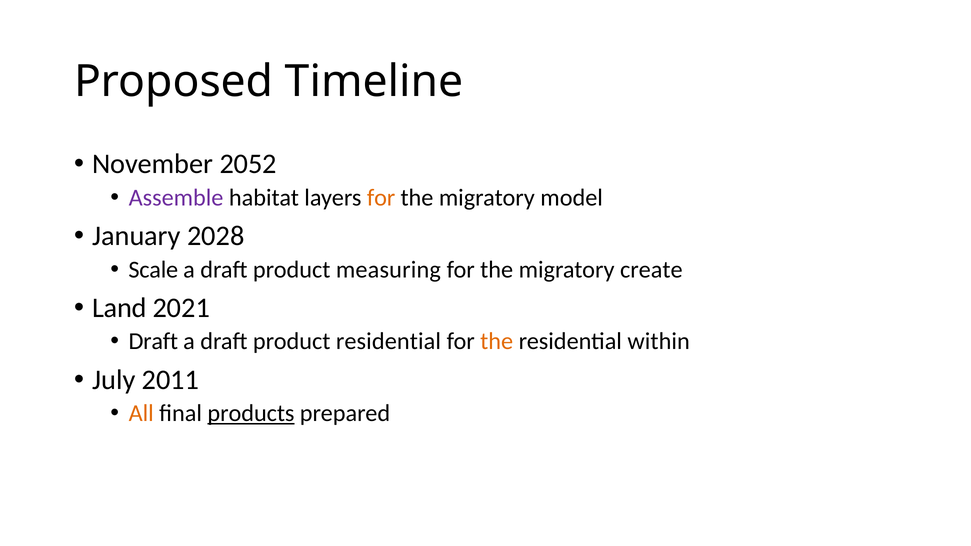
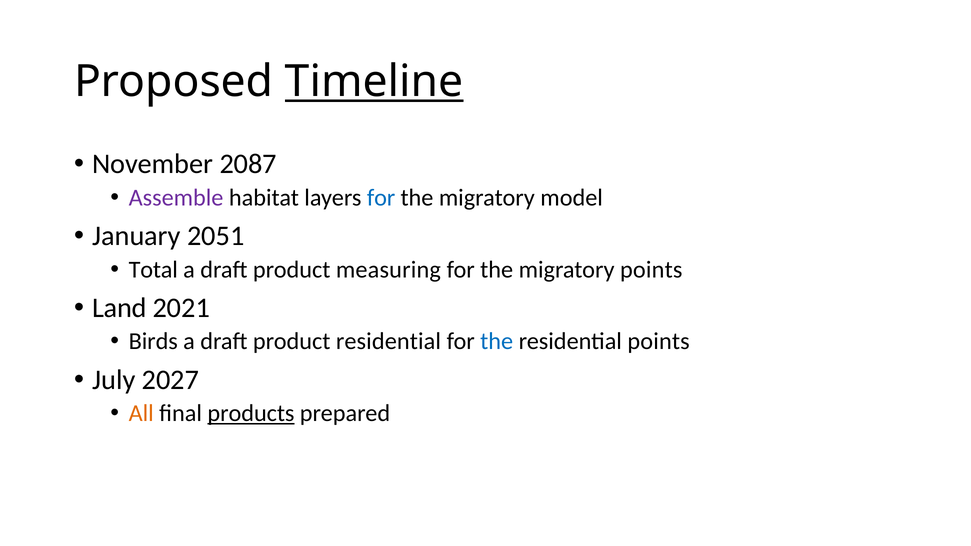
Timeline underline: none -> present (374, 82)
2052: 2052 -> 2087 (248, 164)
for colour: orange -> blue (381, 198)
2028: 2028 -> 2051 (216, 236)
Scale: Scale -> Total (153, 270)
migratory create: create -> points (651, 270)
Draft: Draft -> Birds (153, 342)
the colour: orange -> blue (497, 342)
residential within: within -> points (659, 342)
2011: 2011 -> 2027 (170, 380)
